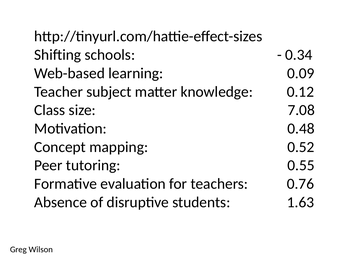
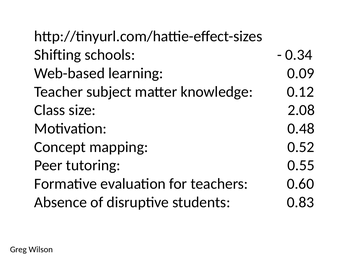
7.08: 7.08 -> 2.08 (301, 110)
0.76: 0.76 -> 0.60 (300, 184)
1.63: 1.63 -> 0.83 (300, 203)
